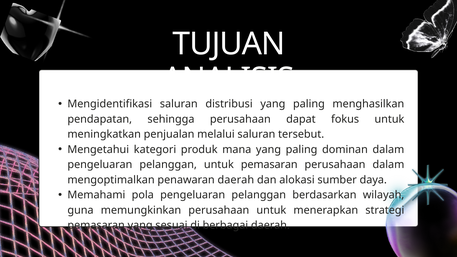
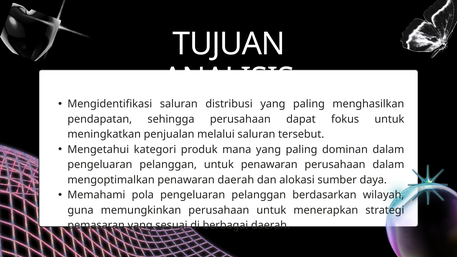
untuk pemasaran: pemasaran -> penawaran (269, 165)
